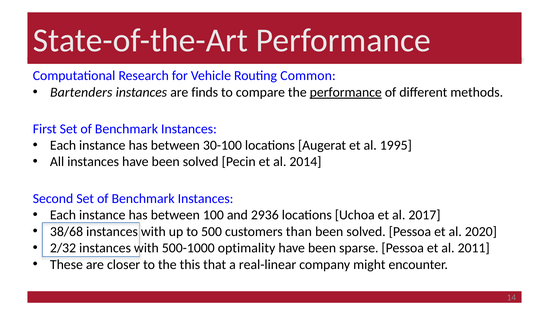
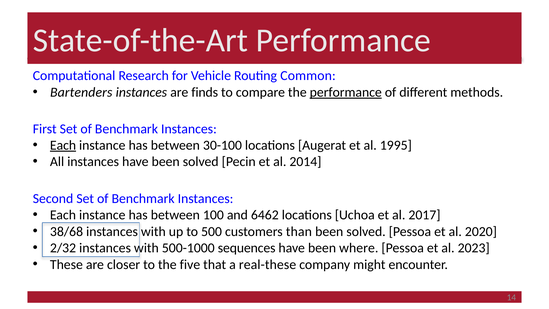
Each underline: none -> present (63, 145)
2936: 2936 -> 6462 (265, 215)
optimality: optimality -> sequences (247, 248)
sparse: sparse -> where (359, 248)
2011: 2011 -> 2023 (474, 248)
this: this -> five (190, 264)
real-linear: real-linear -> real-these (268, 264)
